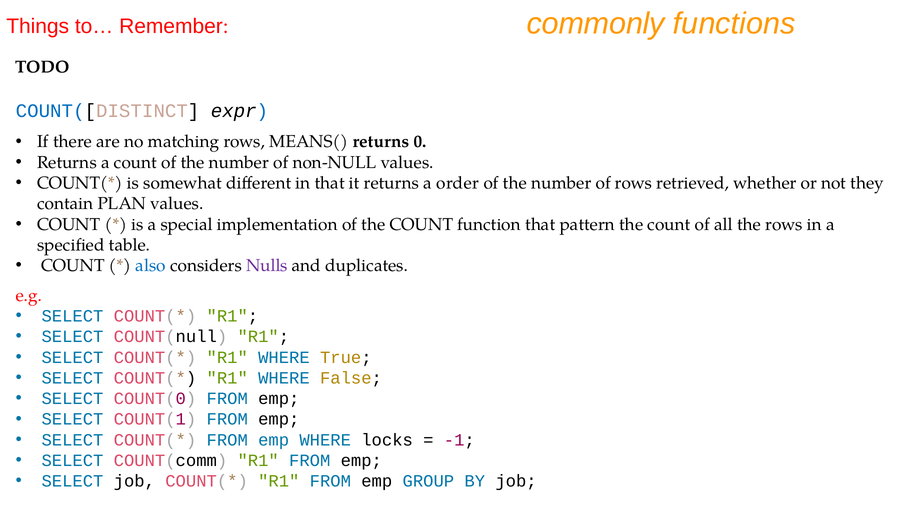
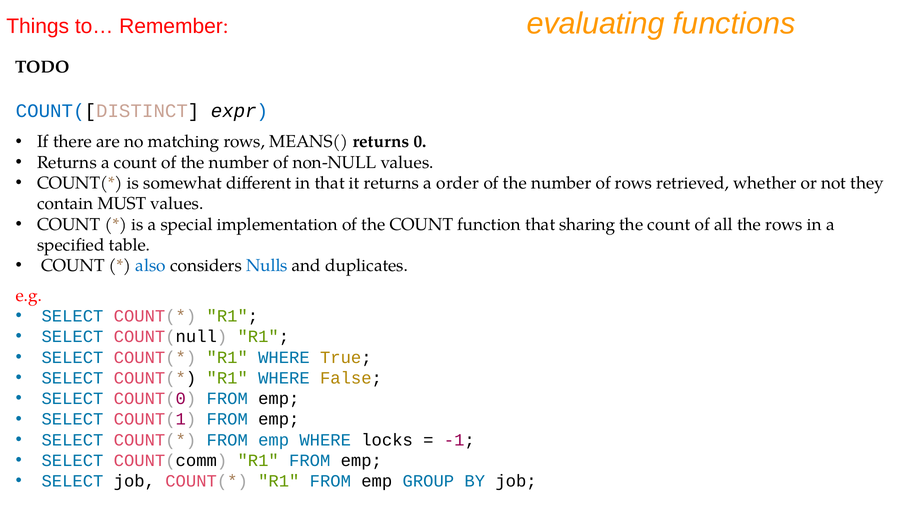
commonly: commonly -> evaluating (596, 24)
PLAN: PLAN -> MUST (122, 204)
pattern: pattern -> sharing (587, 224)
Nulls colour: purple -> blue (267, 266)
